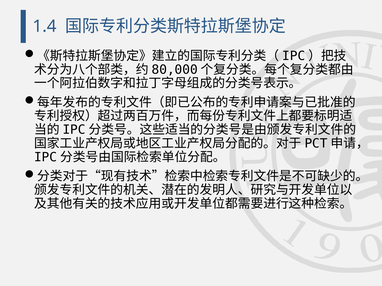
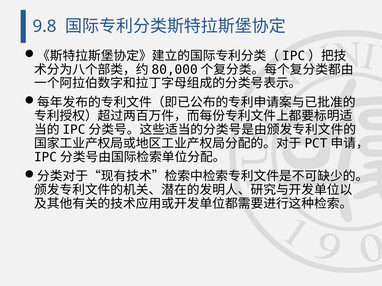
1.4: 1.4 -> 9.8 (45, 26)
